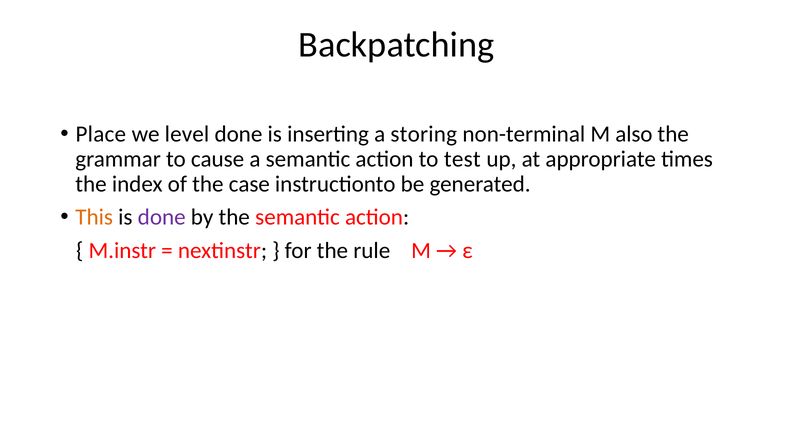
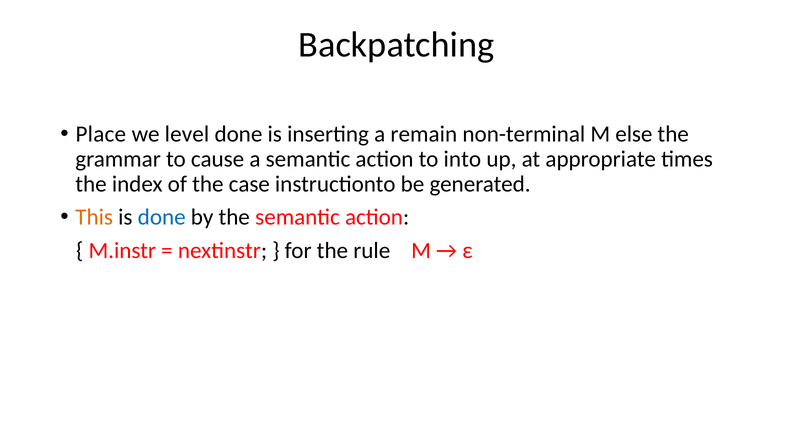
storing: storing -> remain (424, 134)
also: also -> else (634, 134)
test: test -> into (462, 159)
done colour: purple -> blue (162, 217)
